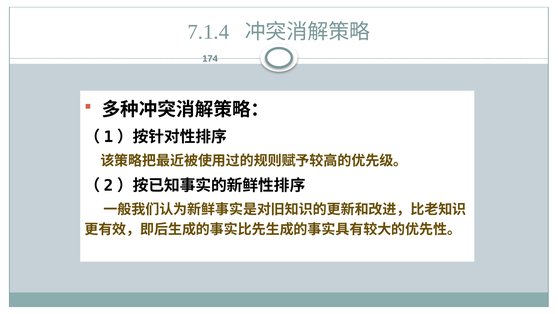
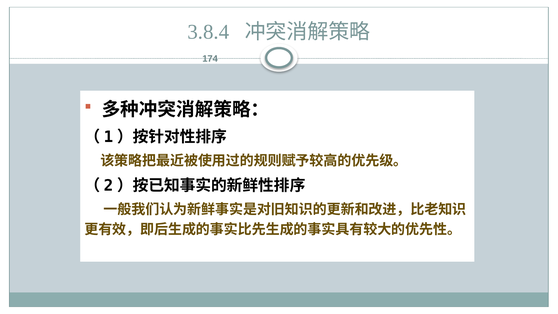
7.1.4: 7.1.4 -> 3.8.4 (208, 32)
